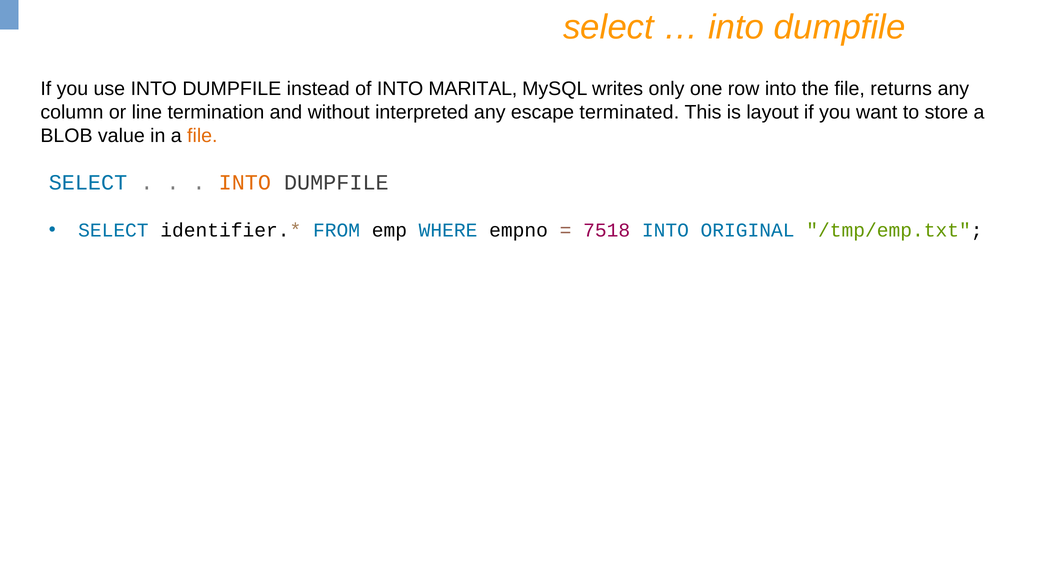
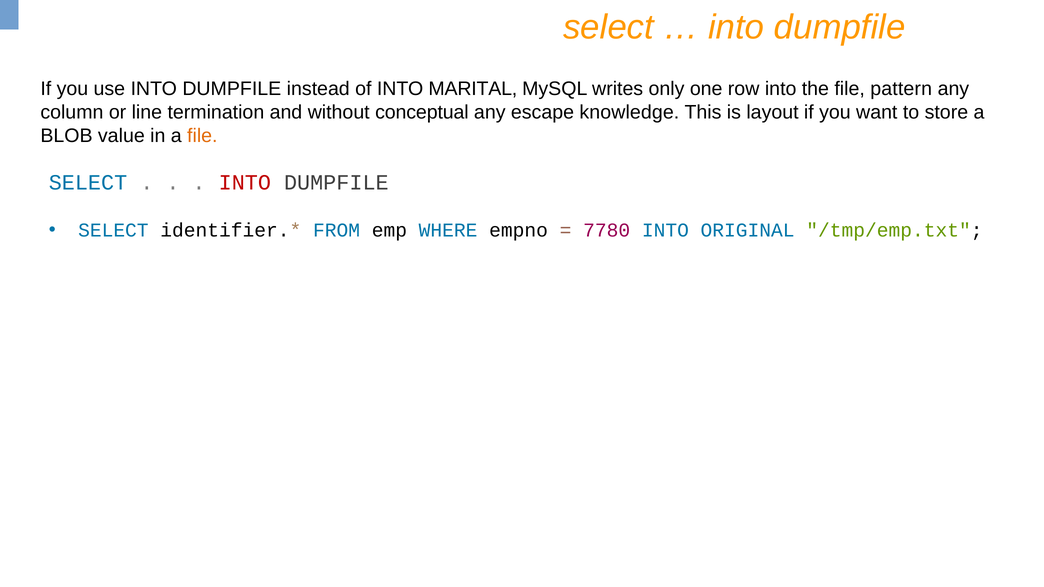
returns: returns -> pattern (901, 89)
interpreted: interpreted -> conceptual (422, 112)
terminated: terminated -> knowledge (629, 112)
INTO colour: orange -> red (245, 183)
7518: 7518 -> 7780 (607, 230)
